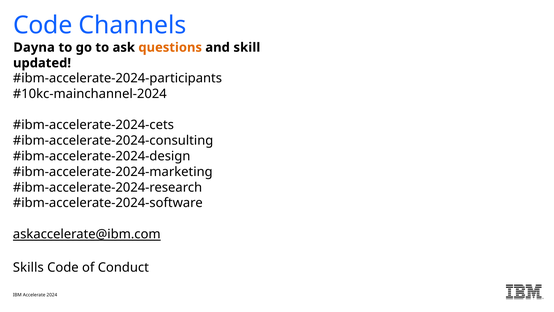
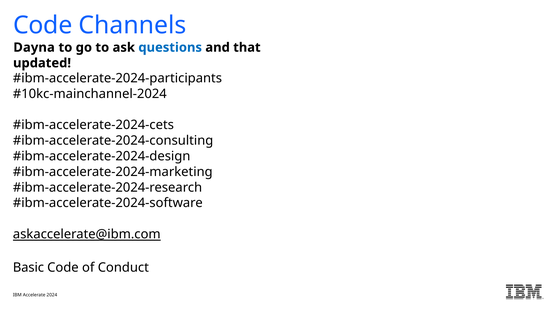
questions colour: orange -> blue (170, 47)
skill: skill -> that (247, 47)
Skills: Skills -> Basic (28, 267)
